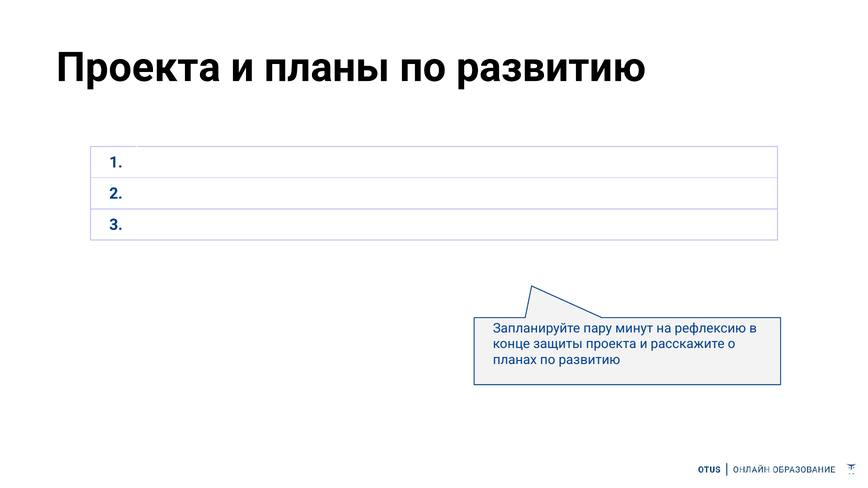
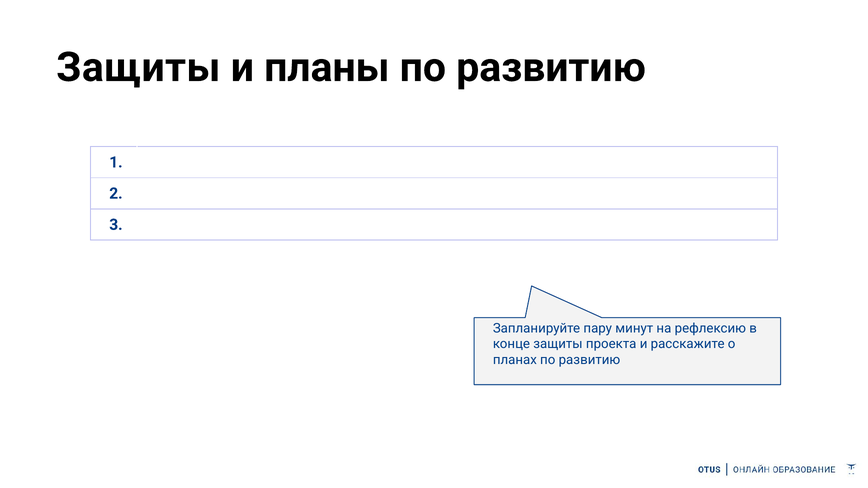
Проекта: Проекта -> Защиты (138, 68)
